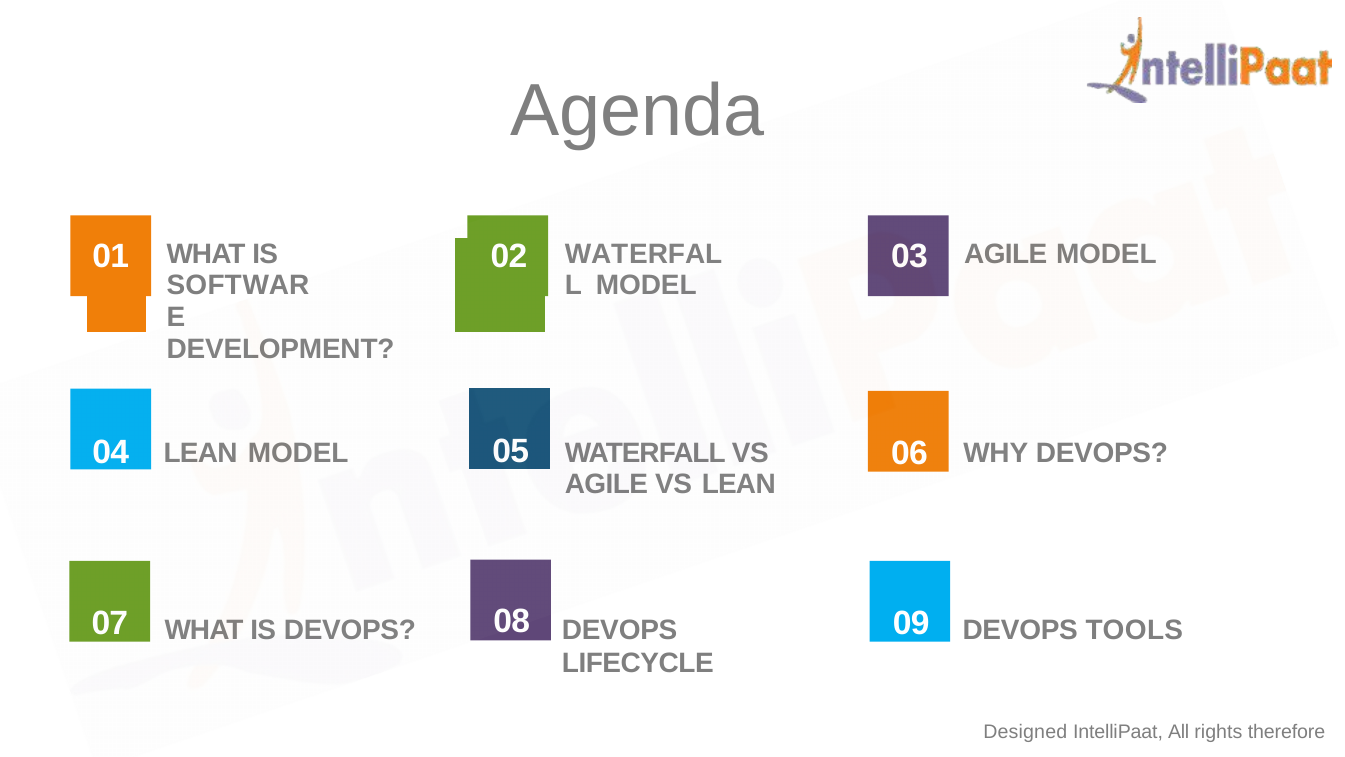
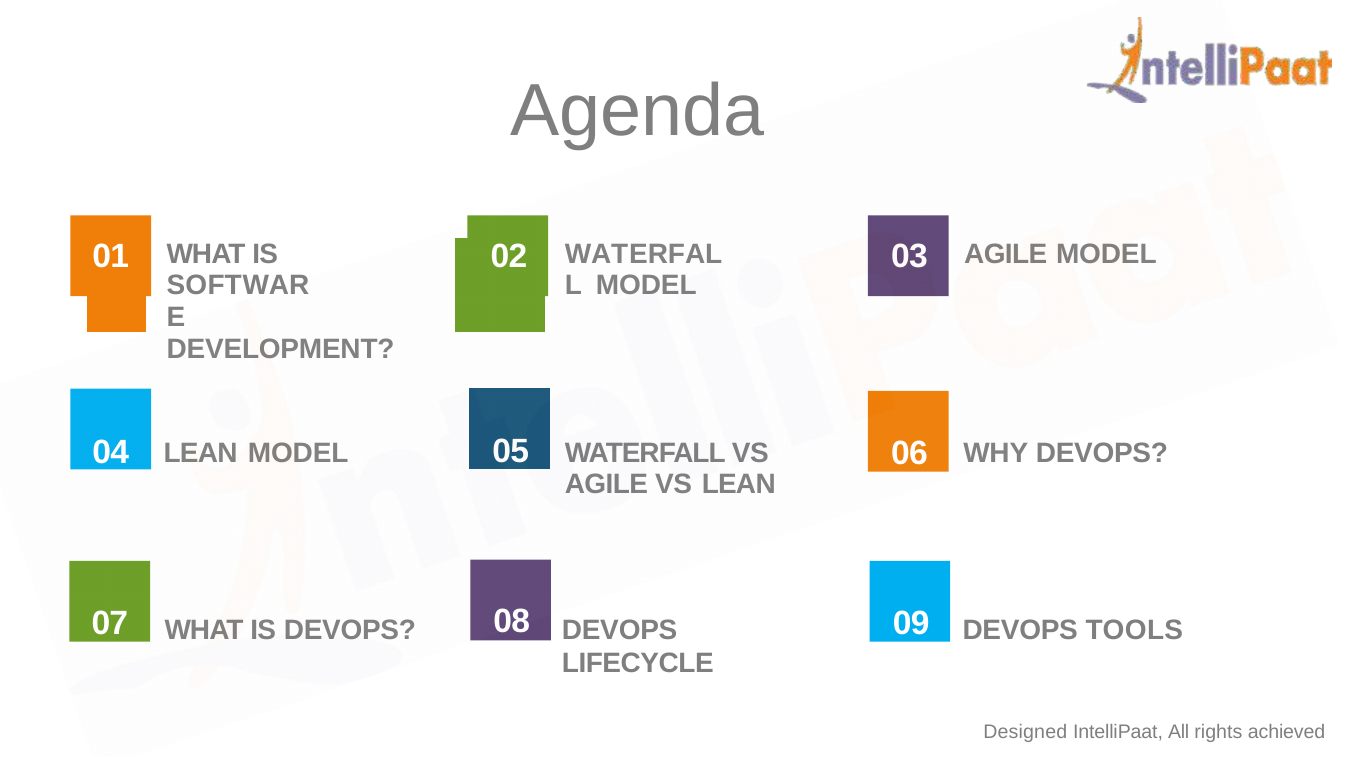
therefore: therefore -> achieved (1287, 731)
